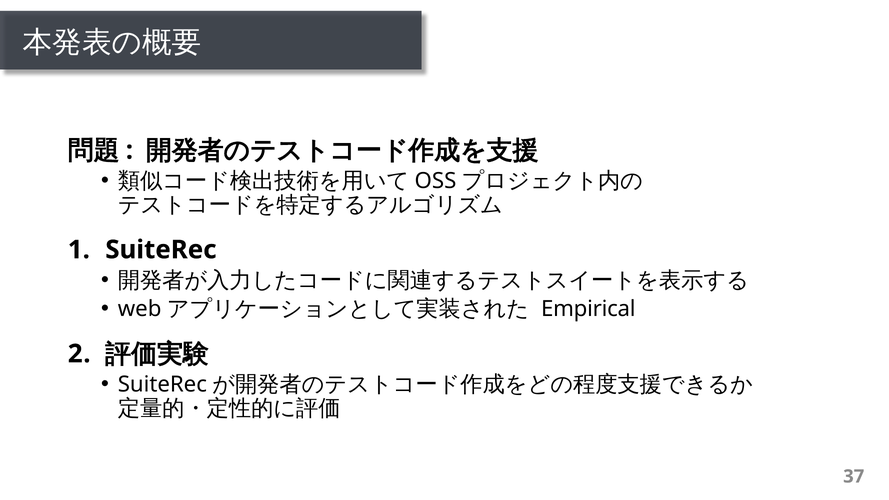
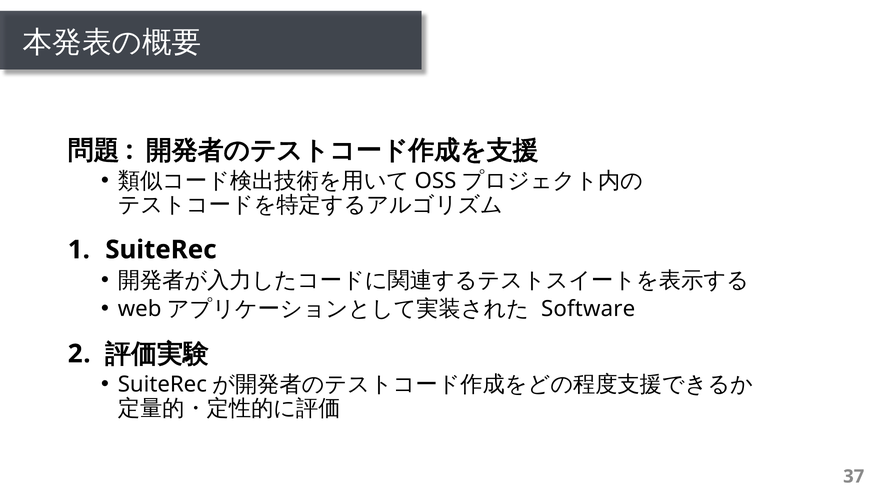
Empirical: Empirical -> Software (588, 309)
